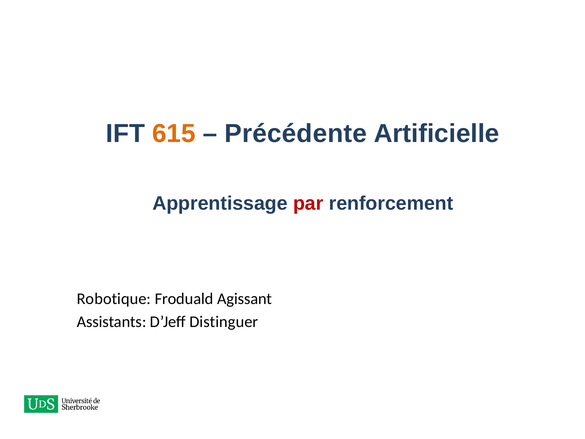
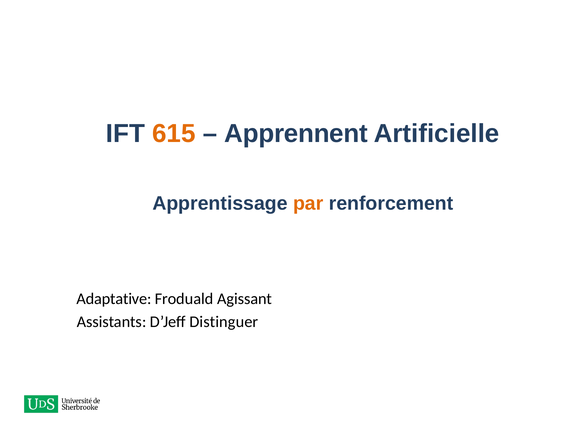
Précédente: Précédente -> Apprennent (296, 133)
par colour: red -> orange (308, 203)
Robotique: Robotique -> Adaptative (114, 299)
